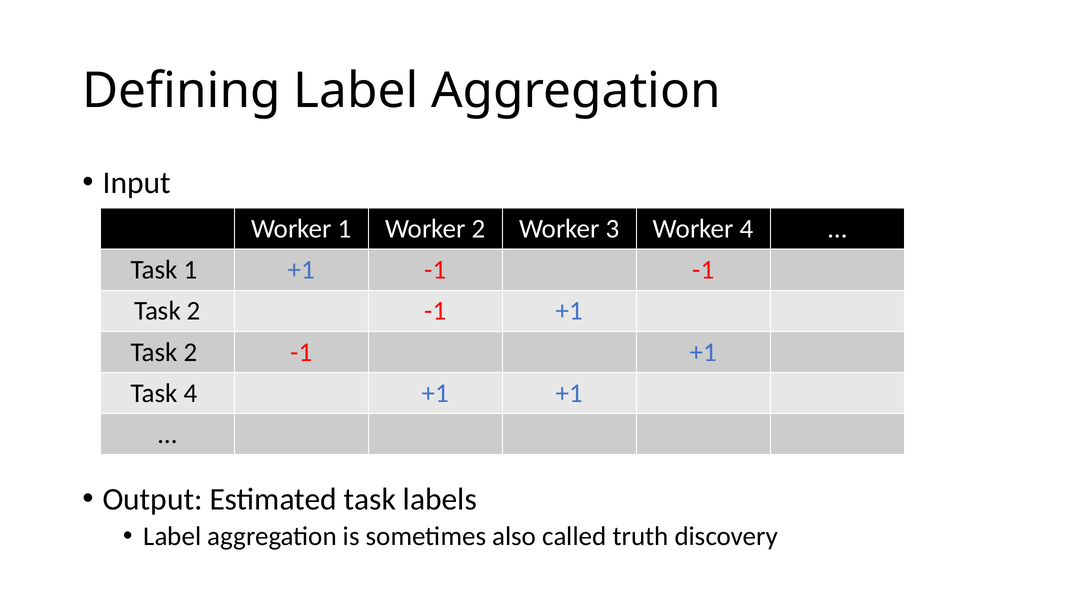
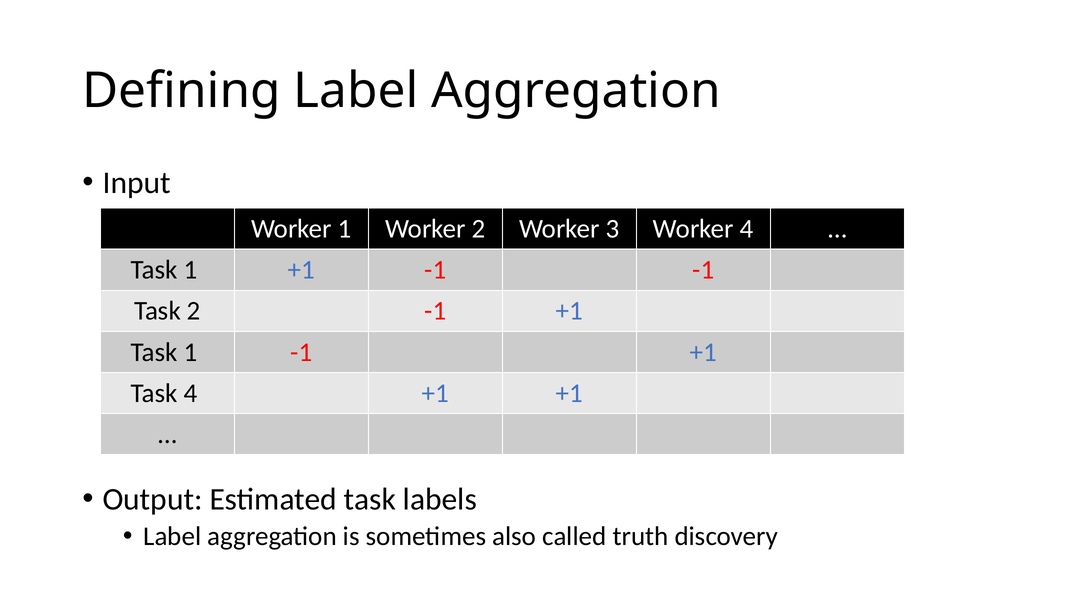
2: 2 -> 1 (191, 352)
